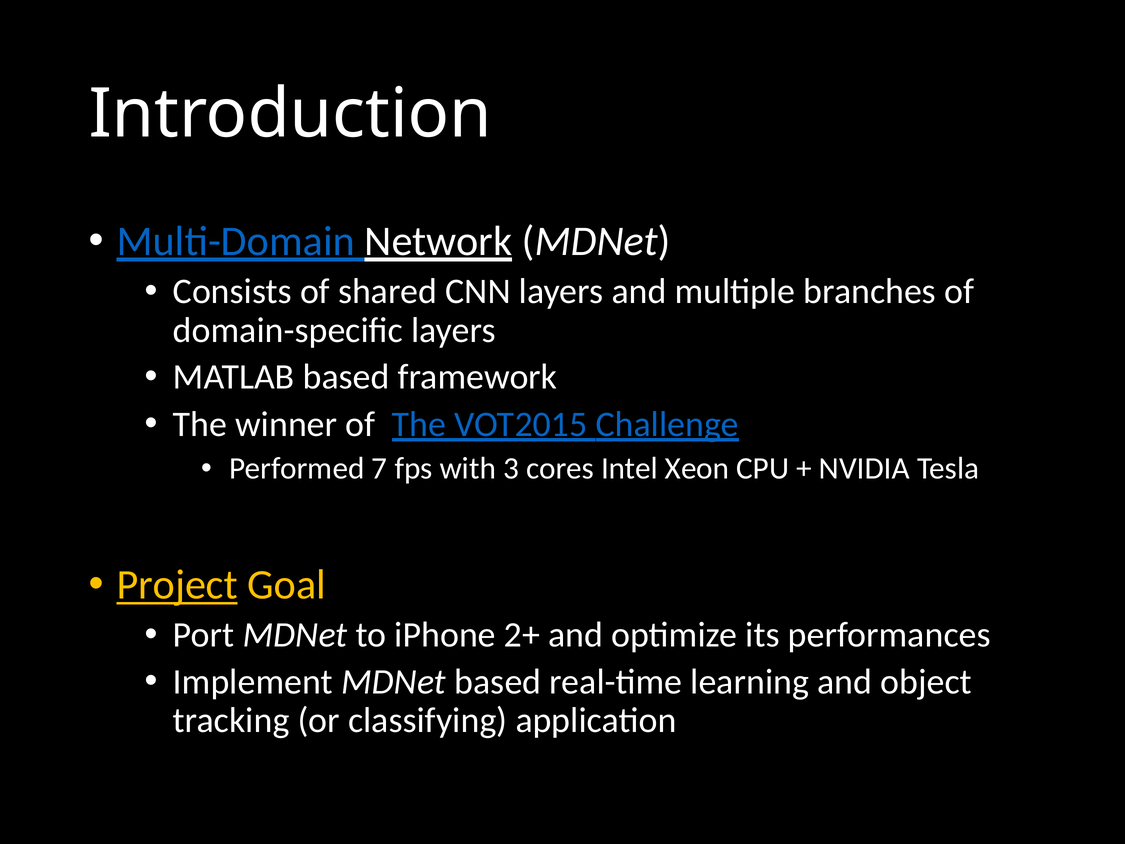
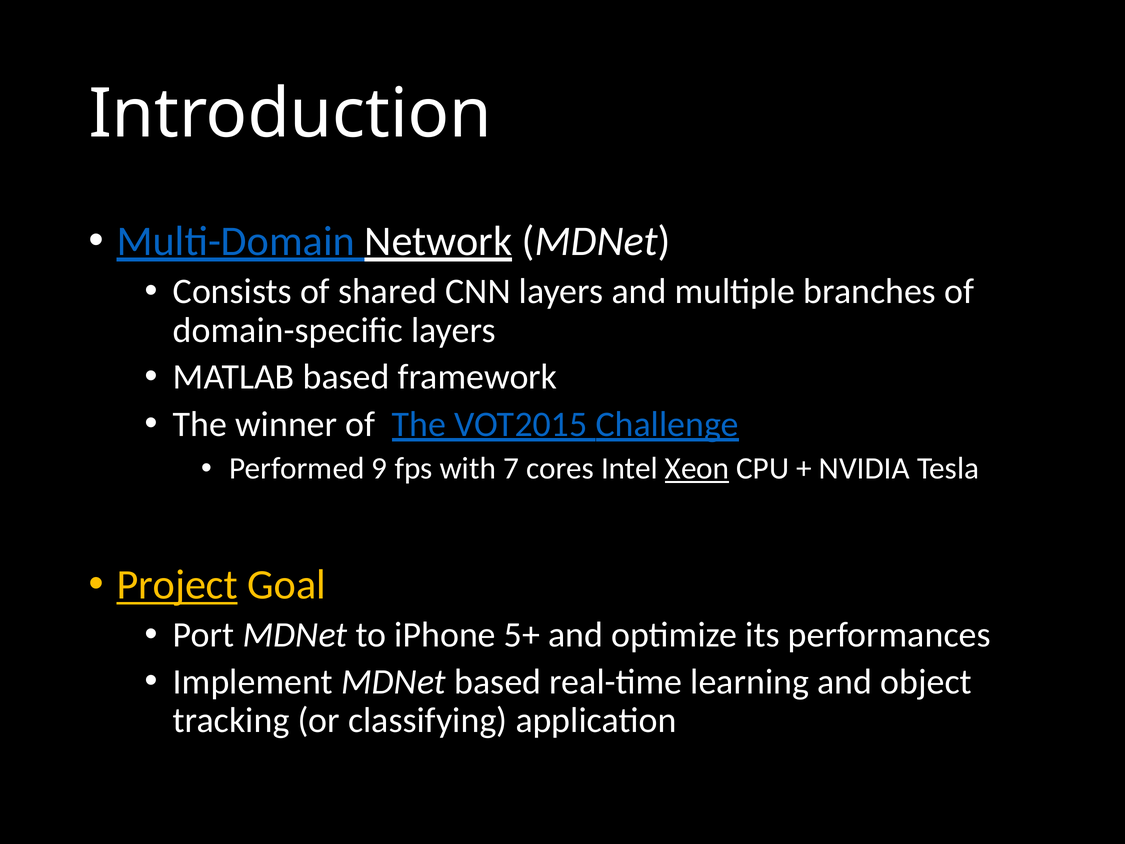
7: 7 -> 9 (379, 468)
3: 3 -> 7 (511, 468)
Xeon underline: none -> present (697, 468)
2+: 2+ -> 5+ (522, 635)
